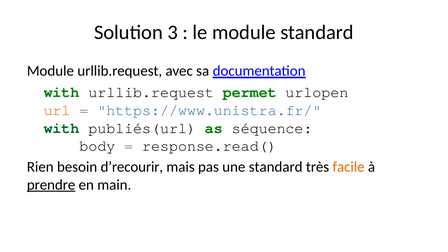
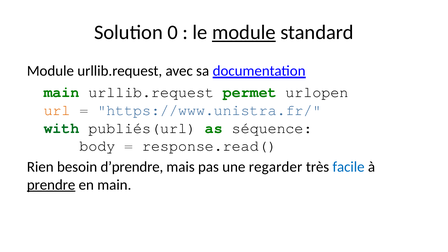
3: 3 -> 0 (173, 33)
module underline: none -> present (244, 33)
with: with -> main (62, 92)
d’recourir: d’recourir -> d’prendre (132, 167)
une standard: standard -> regarder (276, 167)
facile colour: orange -> blue (349, 167)
